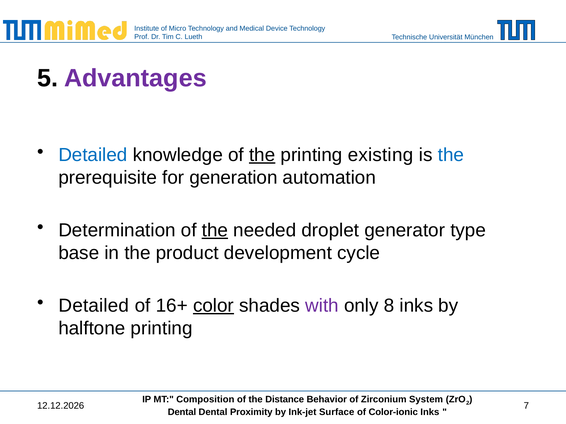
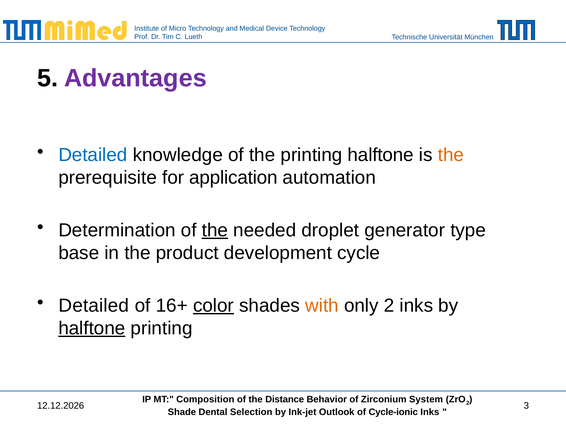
the underline: present -> none (262, 155)
printing existing: existing -> halftone (381, 155)
the colour: blue -> orange (451, 155)
generation: generation -> application (233, 178)
with colour: purple -> orange (322, 306)
only 8: 8 -> 2 (389, 306)
halftone underline: none -> present (92, 329)
7: 7 -> 3 (526, 406)
Dental: Dental -> Shade (182, 413)
Proximity: Proximity -> Selection (251, 413)
Surface: Surface -> Outlook (337, 413)
Color-ionic: Color-ionic -> Cycle-ionic (393, 413)
